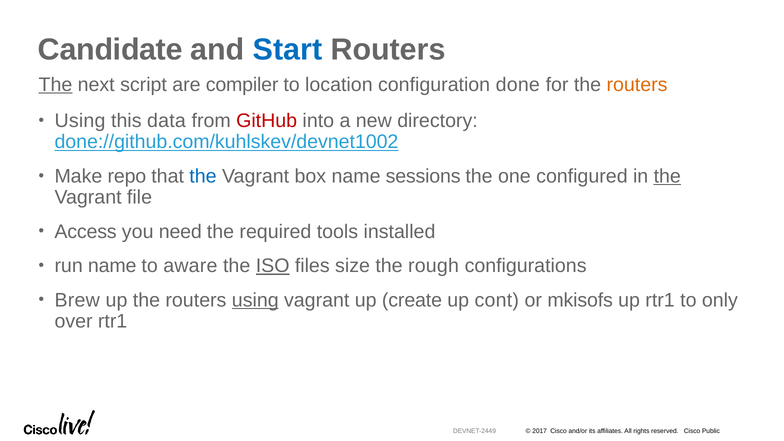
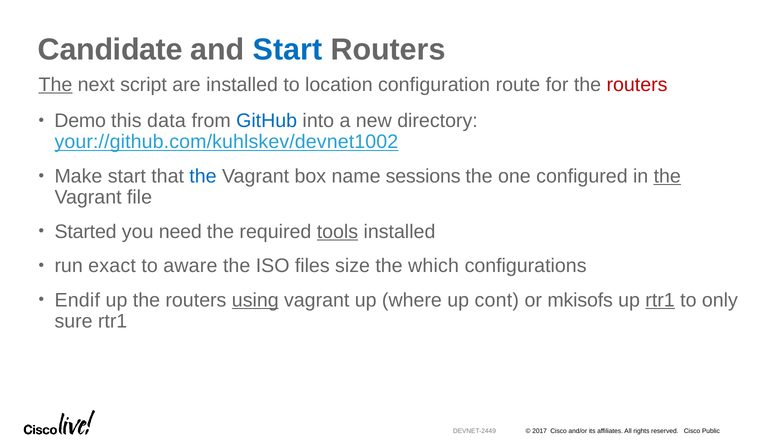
are compiler: compiler -> installed (242, 85)
done: done -> route (518, 85)
routers colour: orange -> red (637, 85)
Using: Using -> Demo (80, 121)
GitHub colour: red -> blue (267, 121)
done://github.com/kuhlskev/devnet1002: done://github.com/kuhlskev/devnet1002 -> your://github.com/kuhlskev/devnet1002 (226, 142)
Make repo: repo -> start (127, 176)
Access: Access -> Started (86, 232)
tools underline: none -> present (337, 232)
run name: name -> exact (112, 266)
ISO underline: present -> none (273, 266)
rough: rough -> which (434, 266)
Brew: Brew -> Endif (77, 300)
create: create -> where (412, 300)
rtr1 underline: none -> present (660, 300)
over: over -> sure (74, 321)
